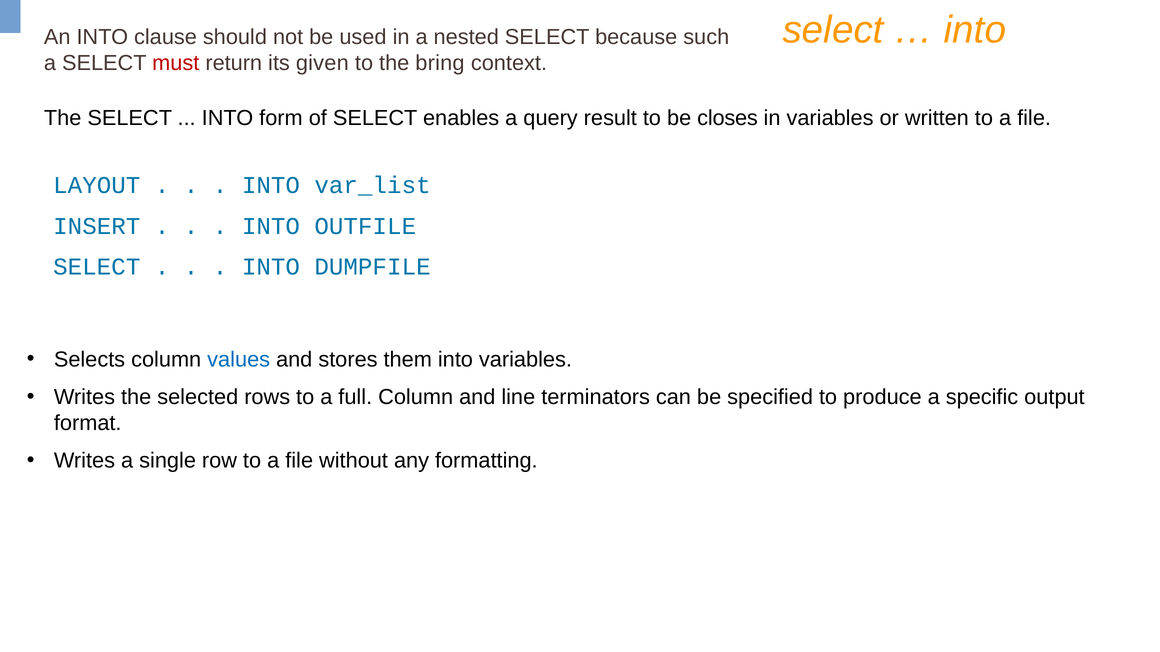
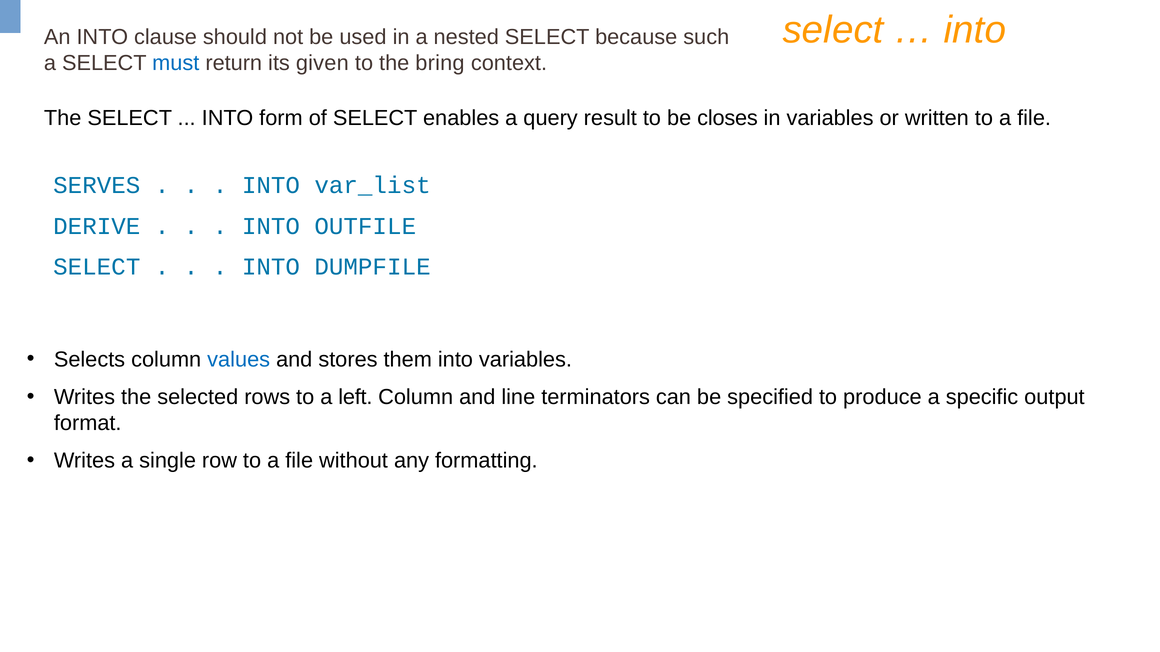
must colour: red -> blue (176, 63)
LAYOUT: LAYOUT -> SERVES (97, 186)
INSERT: INSERT -> DERIVE (97, 226)
full: full -> left (355, 397)
